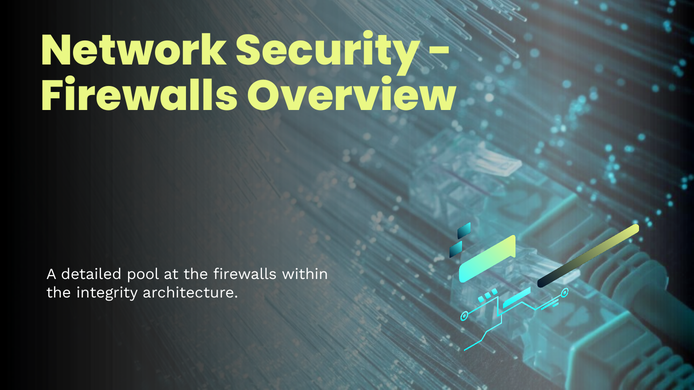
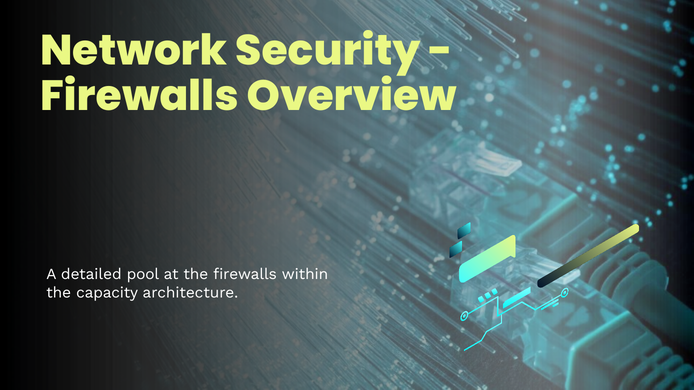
integrity: integrity -> capacity (107, 293)
